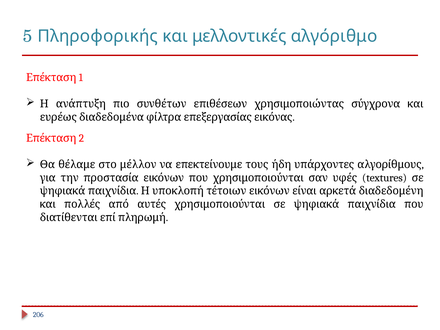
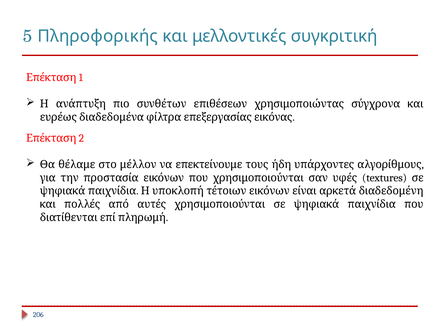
αλγόριθμο: αλγόριθμο -> συγκριτική (334, 36)
